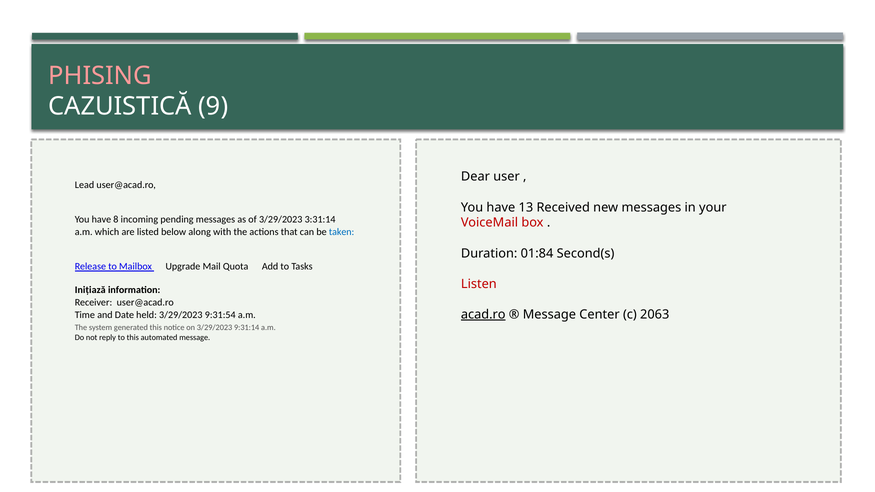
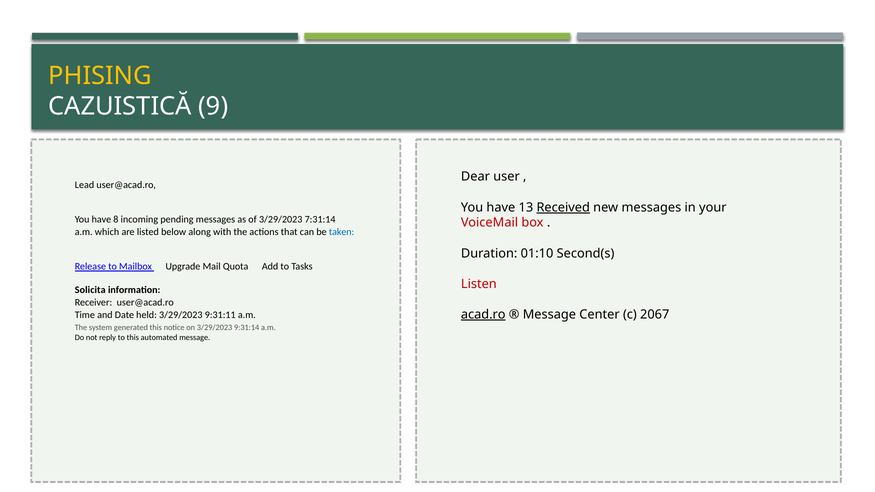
PHISING colour: pink -> yellow (100, 76)
Received underline: none -> present (563, 207)
3:31:14: 3:31:14 -> 7:31:14 (320, 220)
01:84: 01:84 -> 01:10 (537, 253)
Inițiază: Inițiază -> Solicita (90, 290)
9:31:54: 9:31:54 -> 9:31:11 (220, 315)
2063: 2063 -> 2067 (655, 315)
